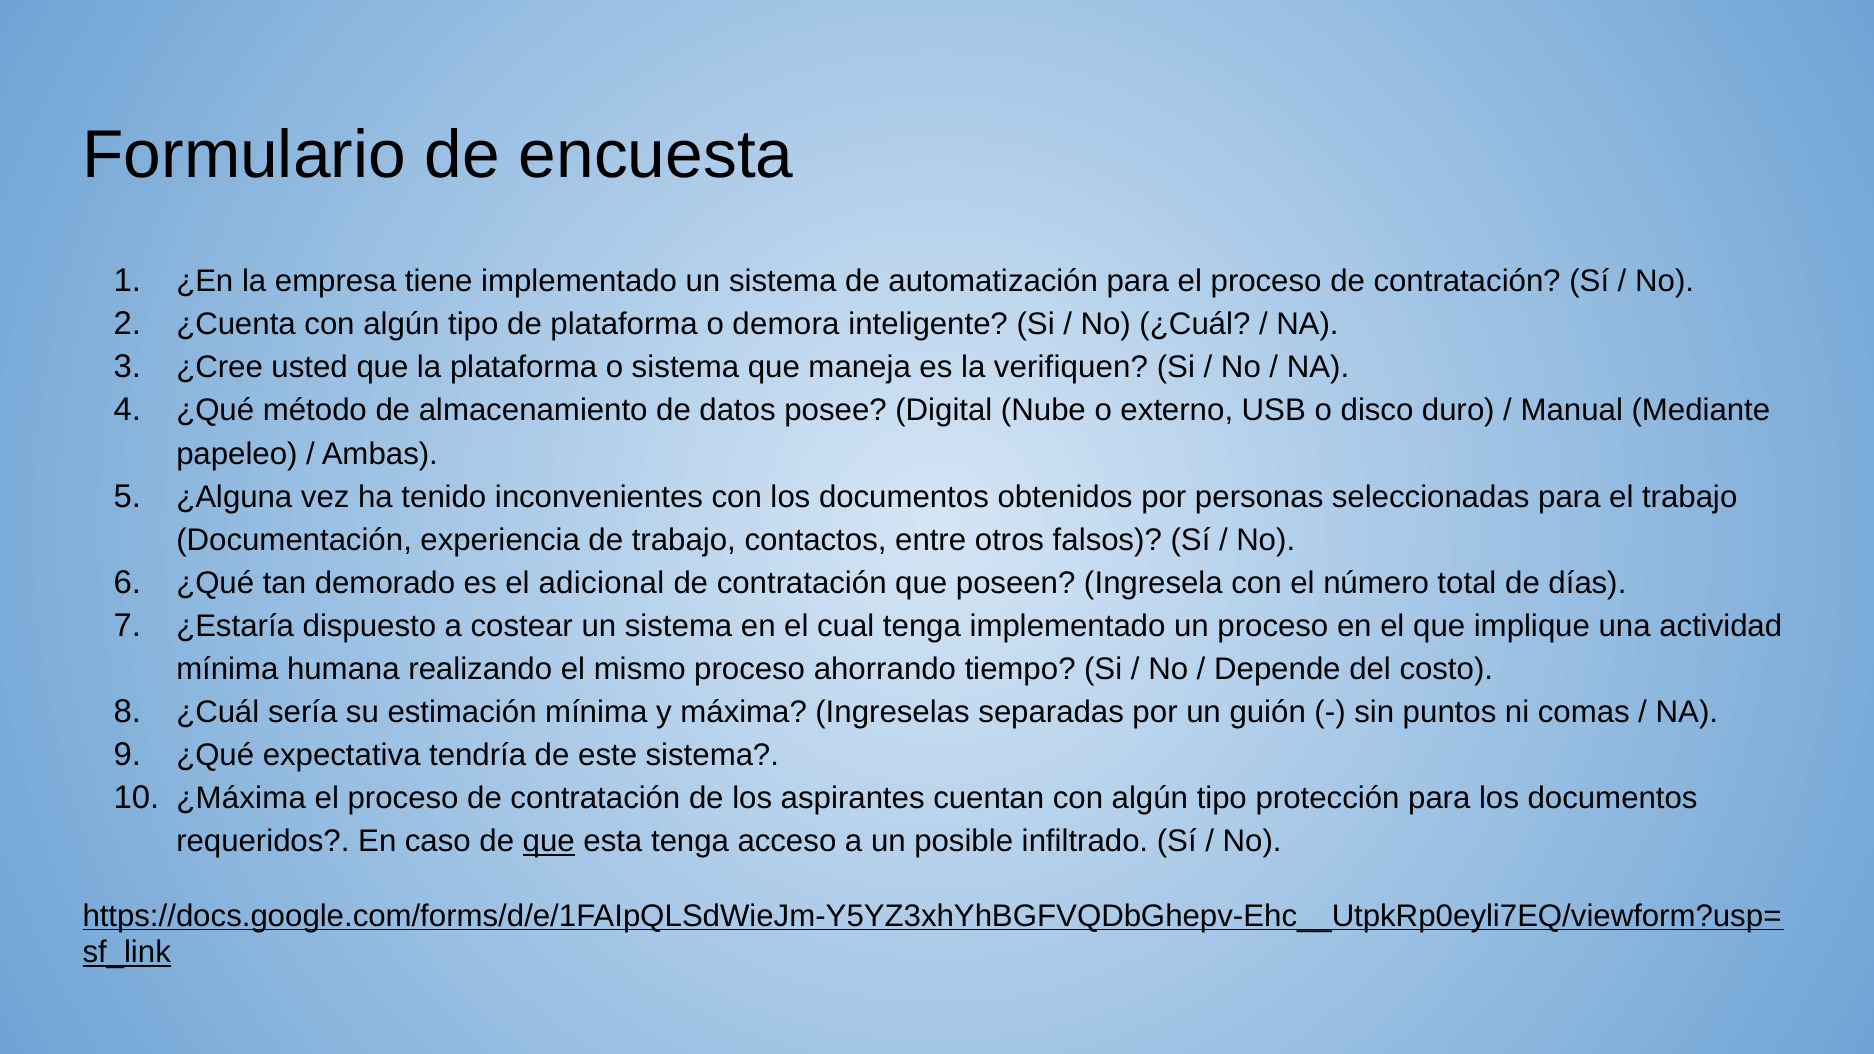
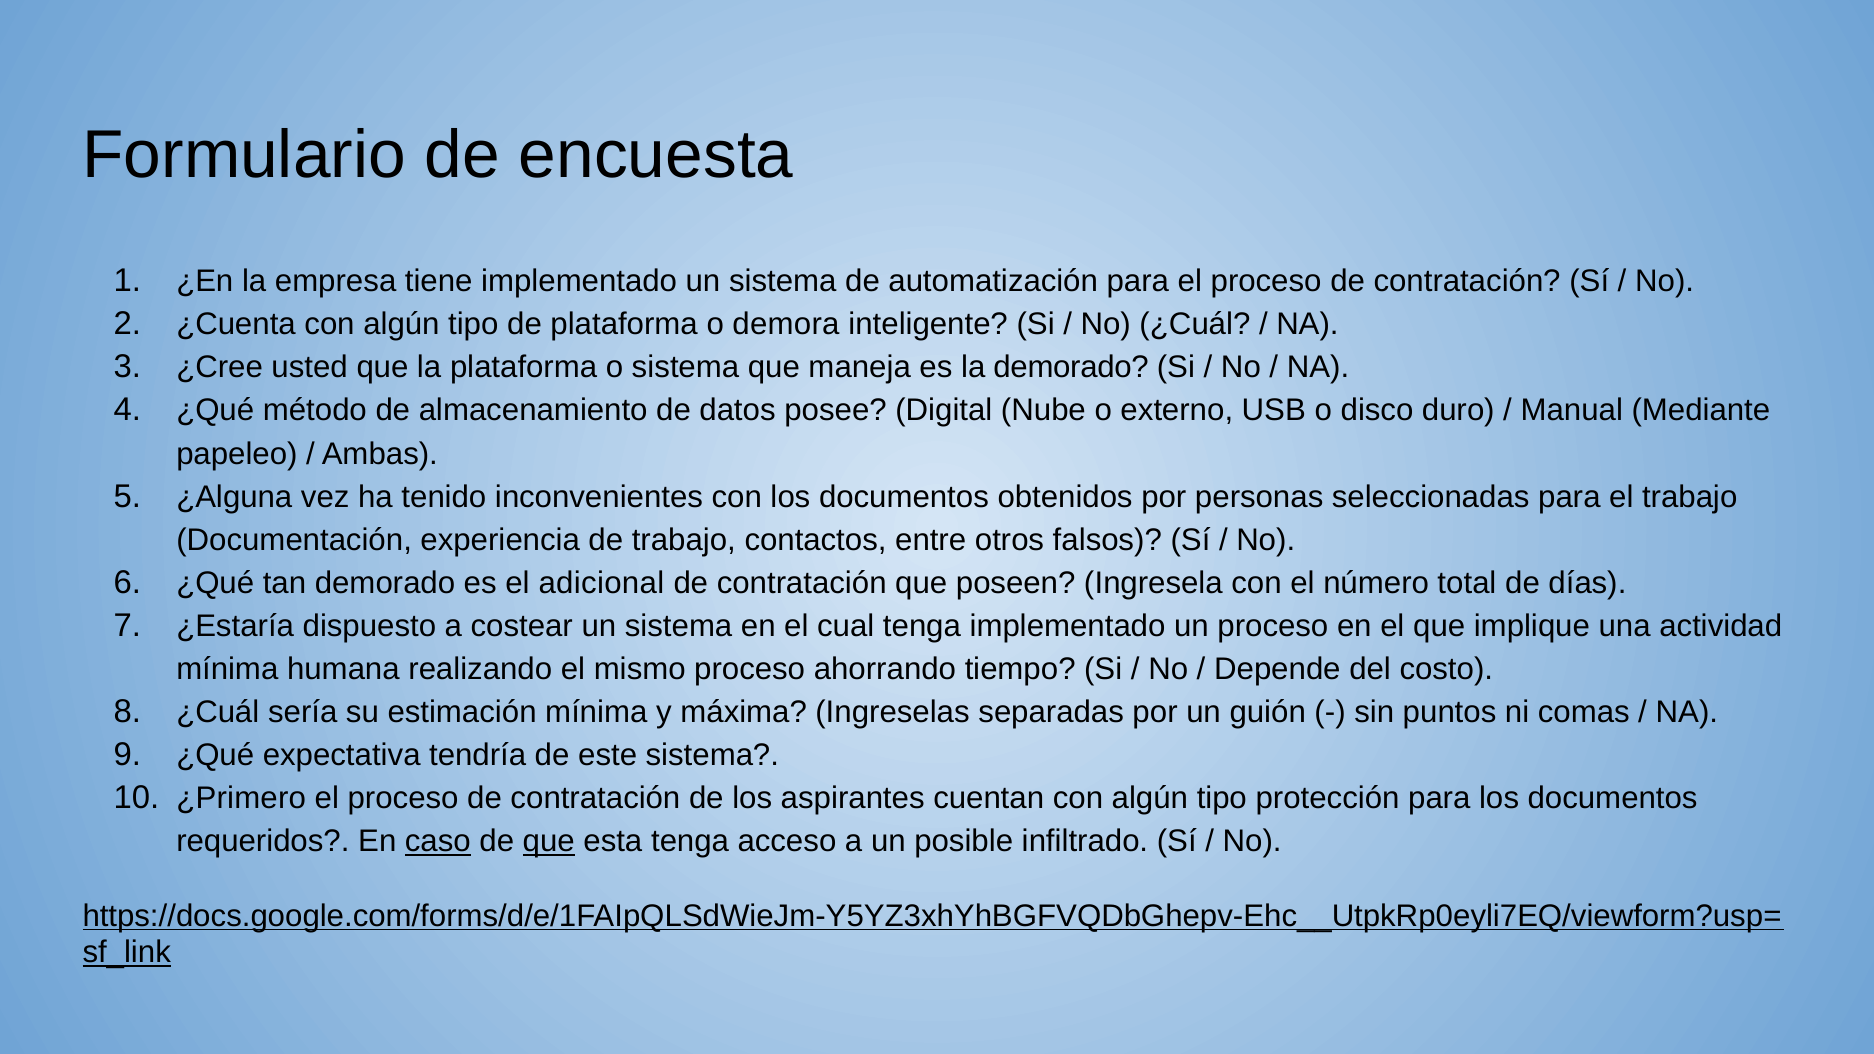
la verifiquen: verifiquen -> demorado (1071, 368)
¿Máxima: ¿Máxima -> ¿Primero (241, 798)
caso underline: none -> present (438, 842)
